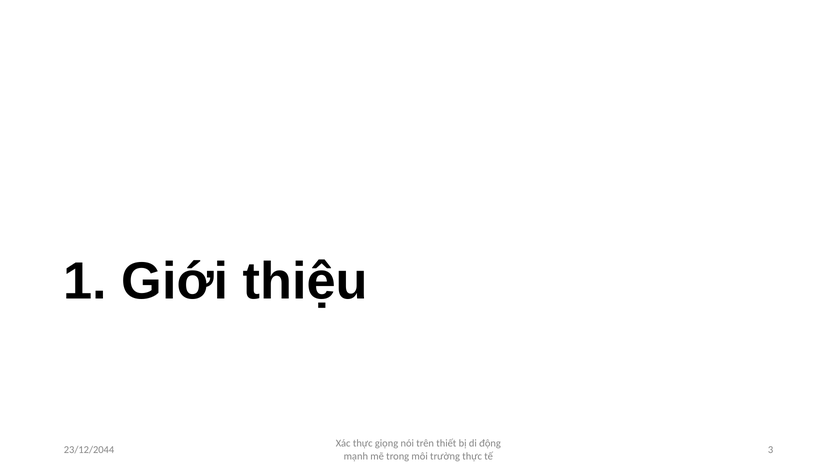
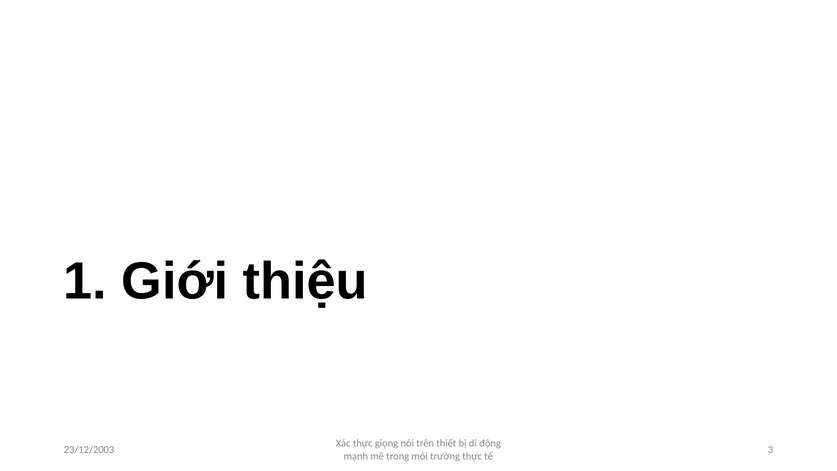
23/12/2044: 23/12/2044 -> 23/12/2003 (89, 450)
